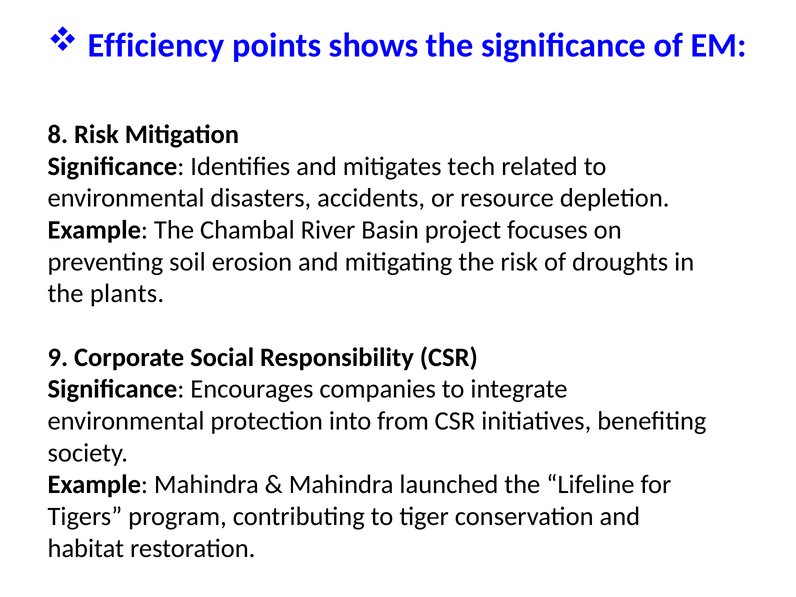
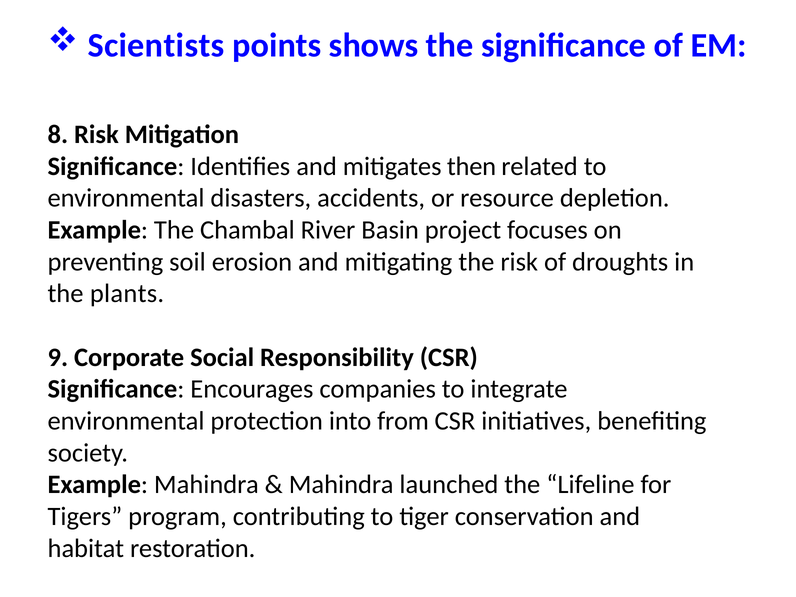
Efficiency: Efficiency -> Scientists (156, 45)
tech: tech -> then (472, 166)
